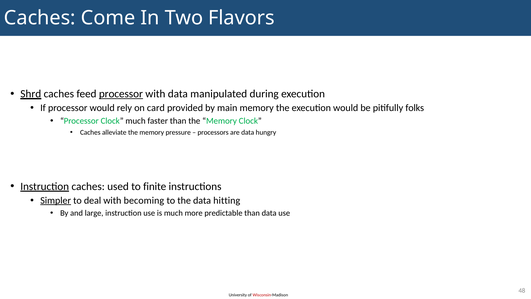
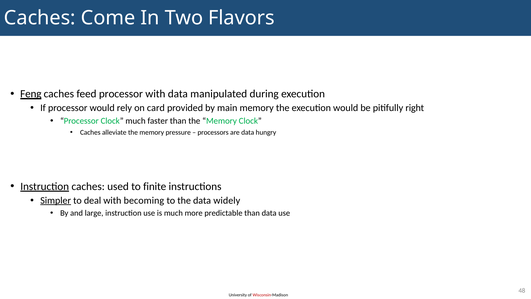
Shrd: Shrd -> Feng (31, 94)
processor underline: present -> none (121, 94)
folks: folks -> right (415, 108)
hitting: hitting -> widely (227, 200)
